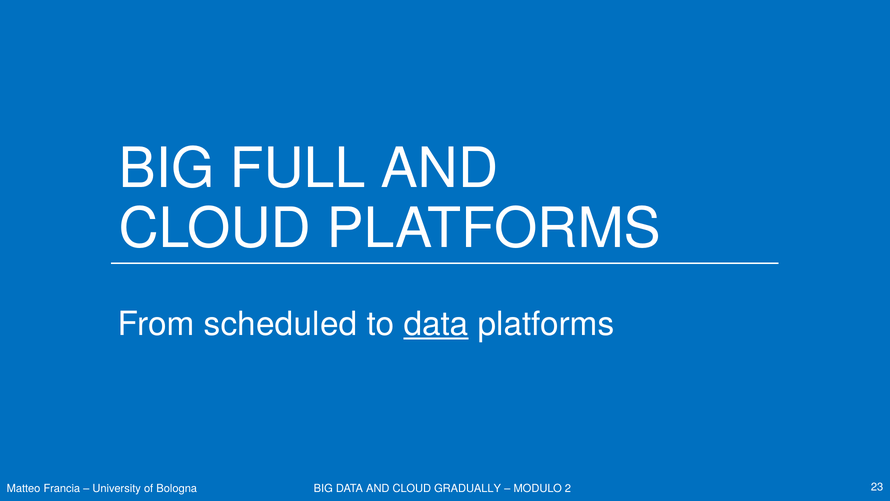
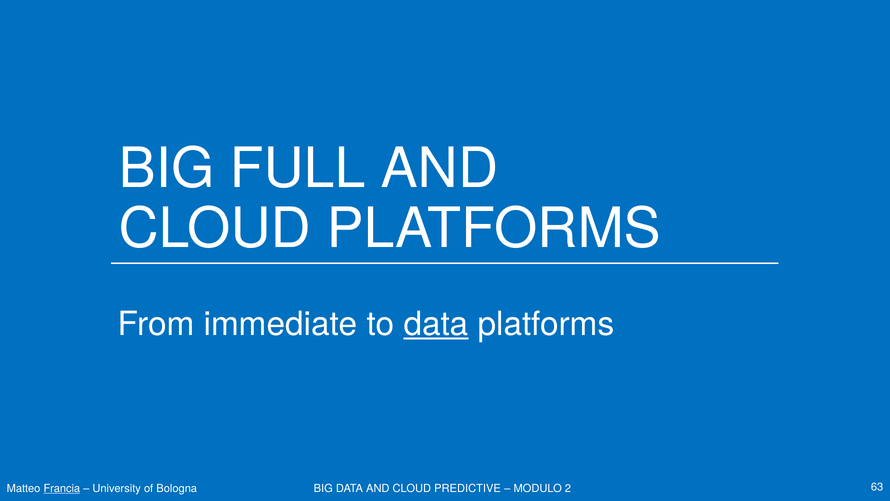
scheduled: scheduled -> immediate (281, 324)
Francia underline: none -> present (62, 488)
GRADUALLY: GRADUALLY -> PREDICTIVE (468, 488)
23: 23 -> 63 (877, 487)
